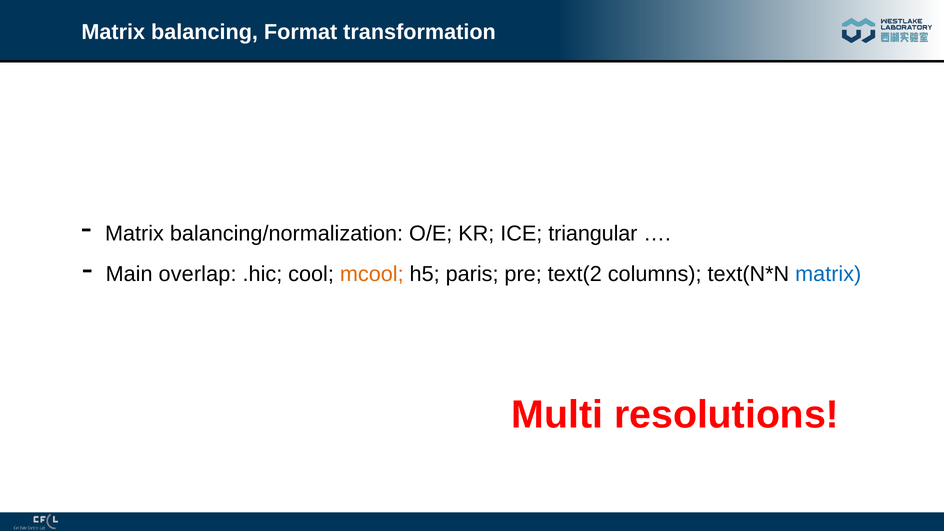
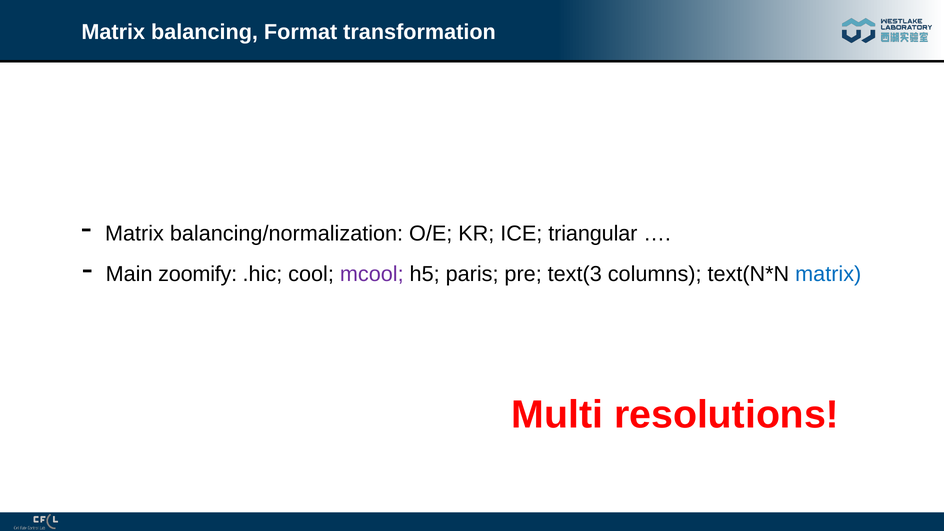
overlap: overlap -> zoomify (198, 274)
mcool colour: orange -> purple (372, 274)
text(2: text(2 -> text(3 (575, 274)
